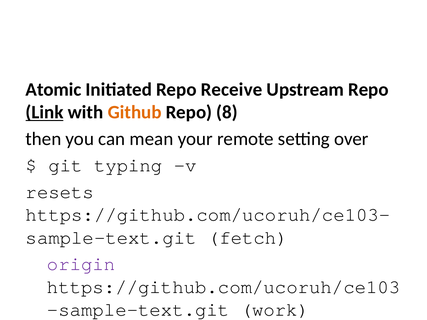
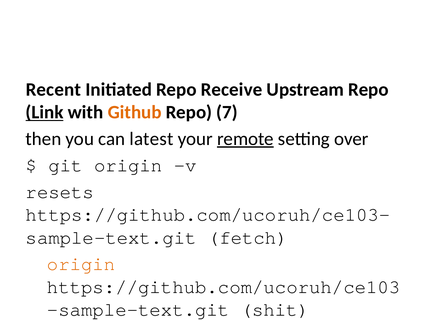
Atomic: Atomic -> Recent (53, 90)
8: 8 -> 7 (227, 112)
mean: mean -> latest (151, 139)
remote underline: none -> present (245, 139)
git typing: typing -> origin (128, 166)
origin colour: purple -> orange (81, 264)
work: work -> shit (275, 310)
